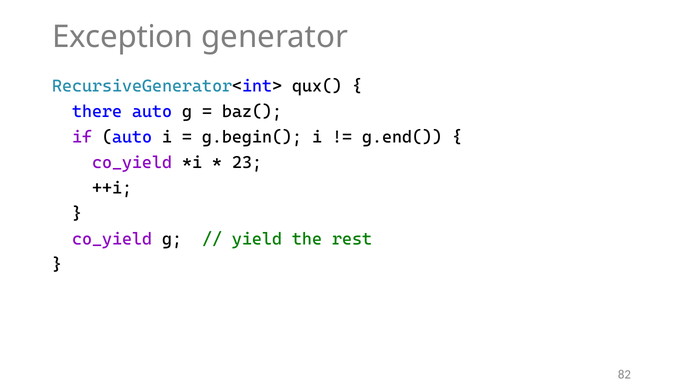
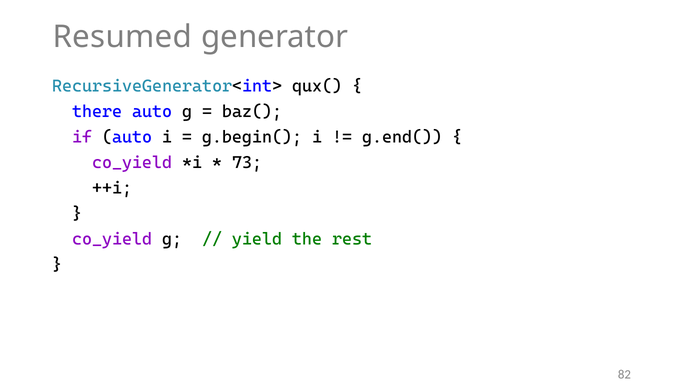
Exception: Exception -> Resumed (122, 37)
23: 23 -> 73 (247, 163)
